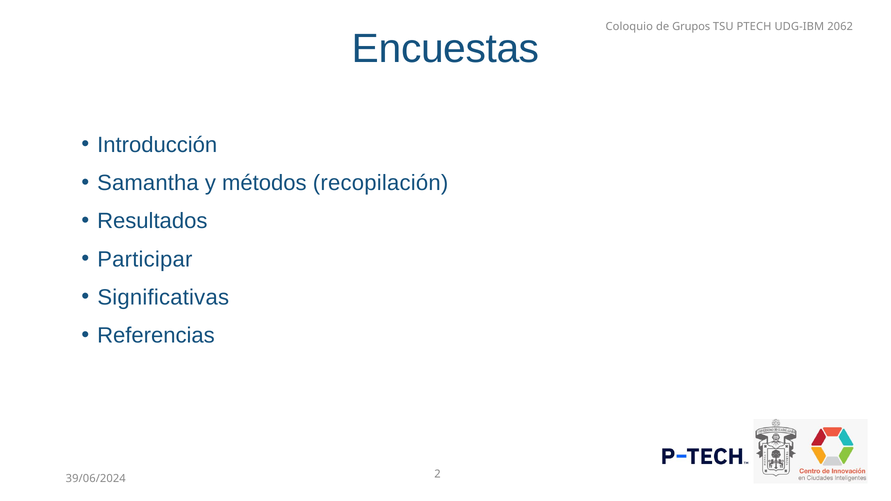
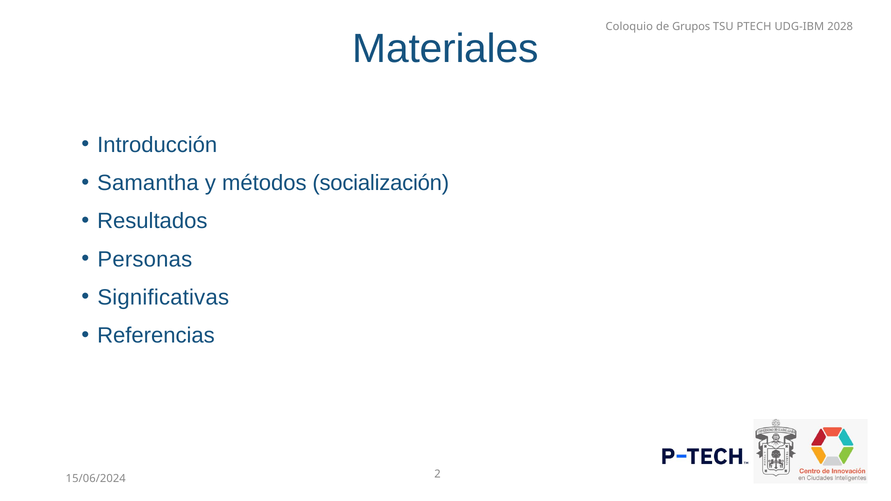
2062: 2062 -> 2028 (840, 26)
Encuestas: Encuestas -> Materiales (446, 49)
recopilación: recopilación -> socialización (381, 183)
Participar: Participar -> Personas (145, 259)
39/06/2024: 39/06/2024 -> 15/06/2024 (96, 479)
